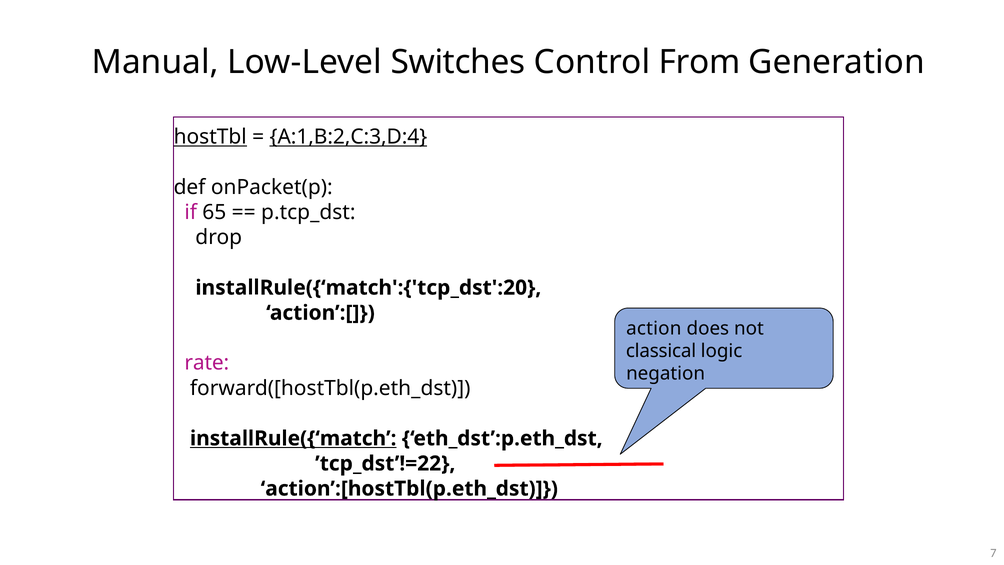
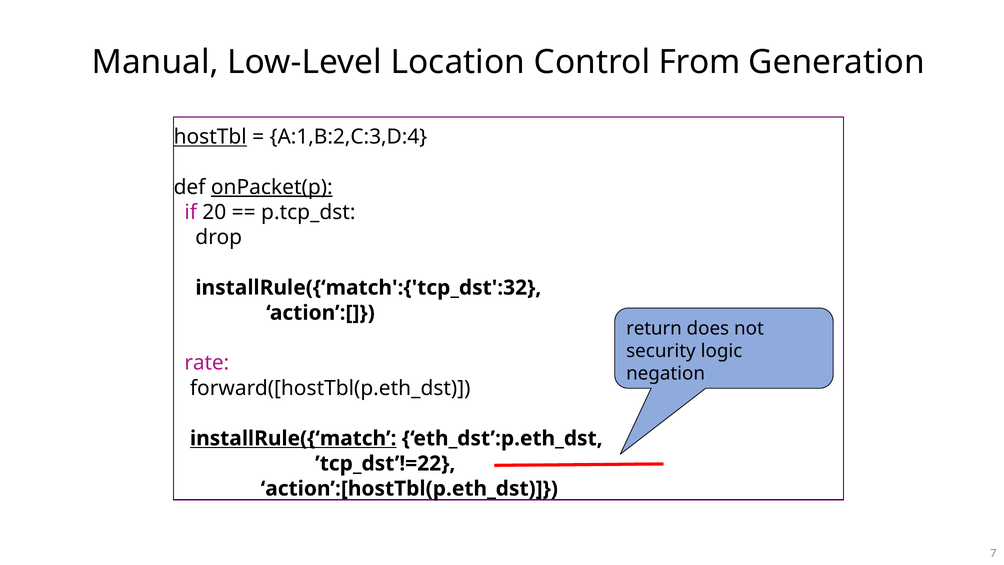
Switches: Switches -> Location (458, 62)
A:1,B:2,C:3,D:4 underline: present -> none (348, 137)
onPacket(p underline: none -> present (272, 187)
65: 65 -> 20 (214, 212)
installRule({‘match':{'tcp_dst':20: installRule({‘match':{'tcp_dst':20 -> installRule({‘match':{'tcp_dst':32 (368, 288)
action: action -> return (654, 328)
classical: classical -> security (661, 351)
